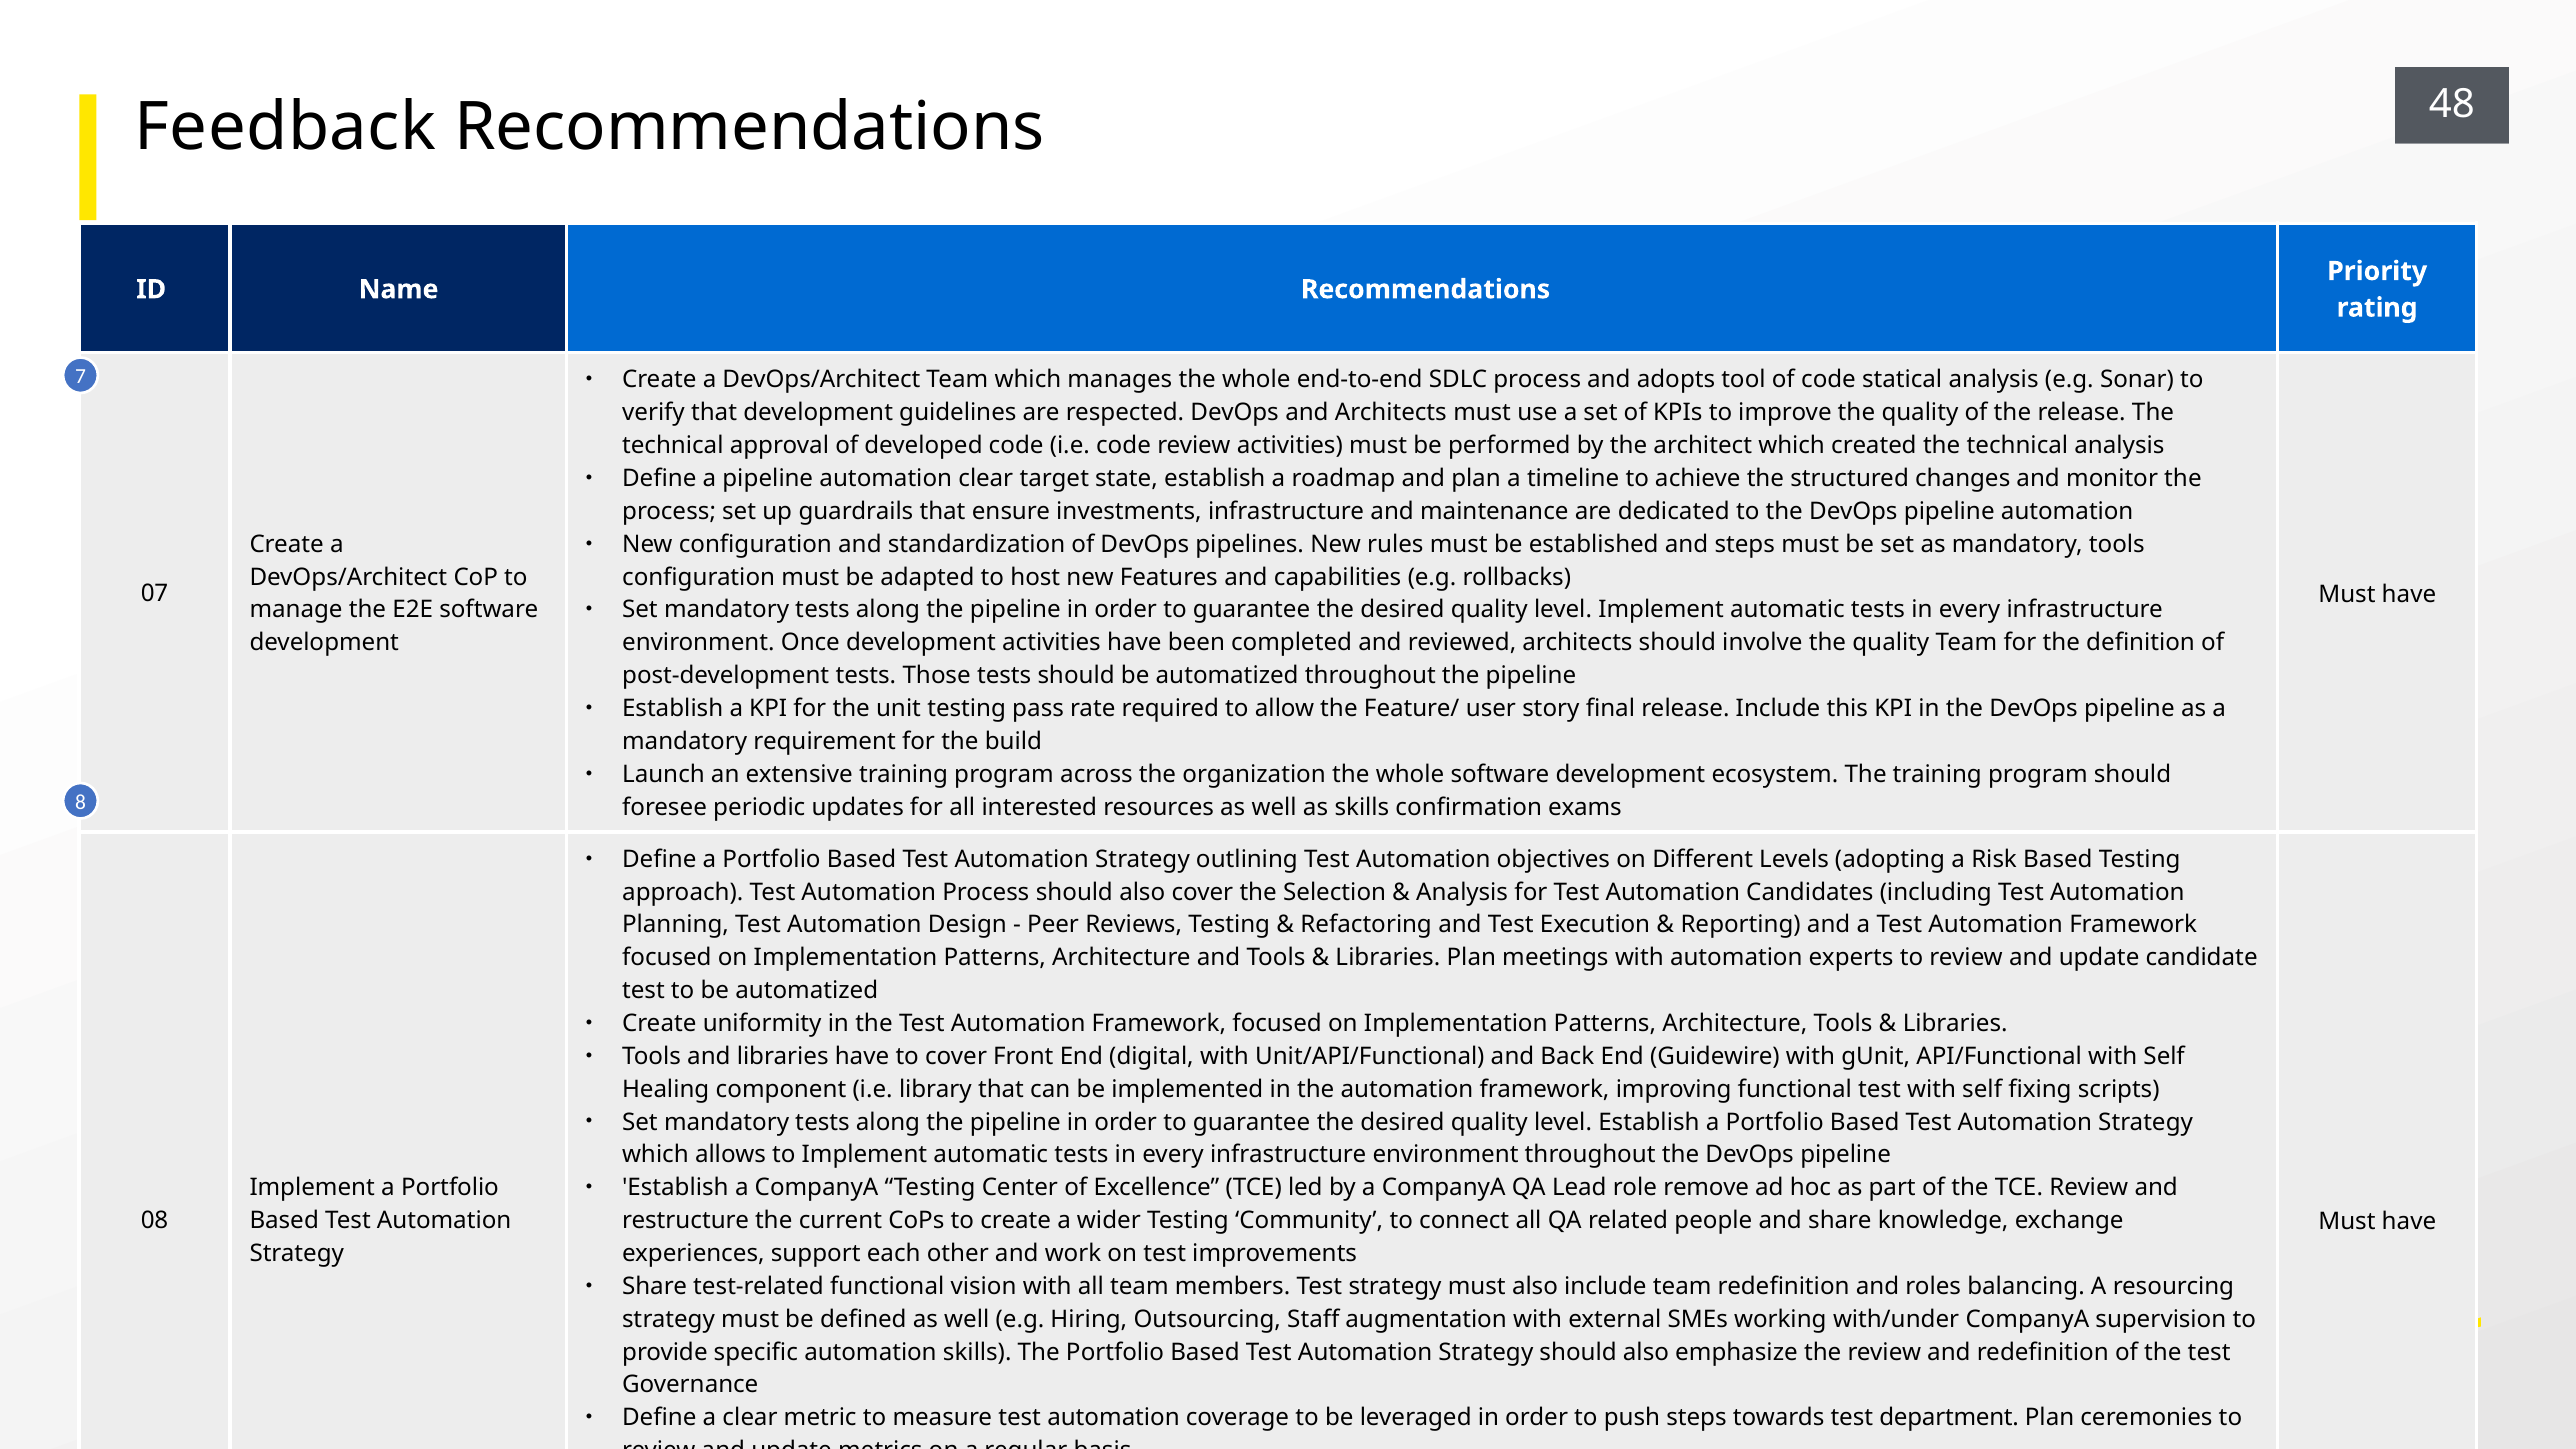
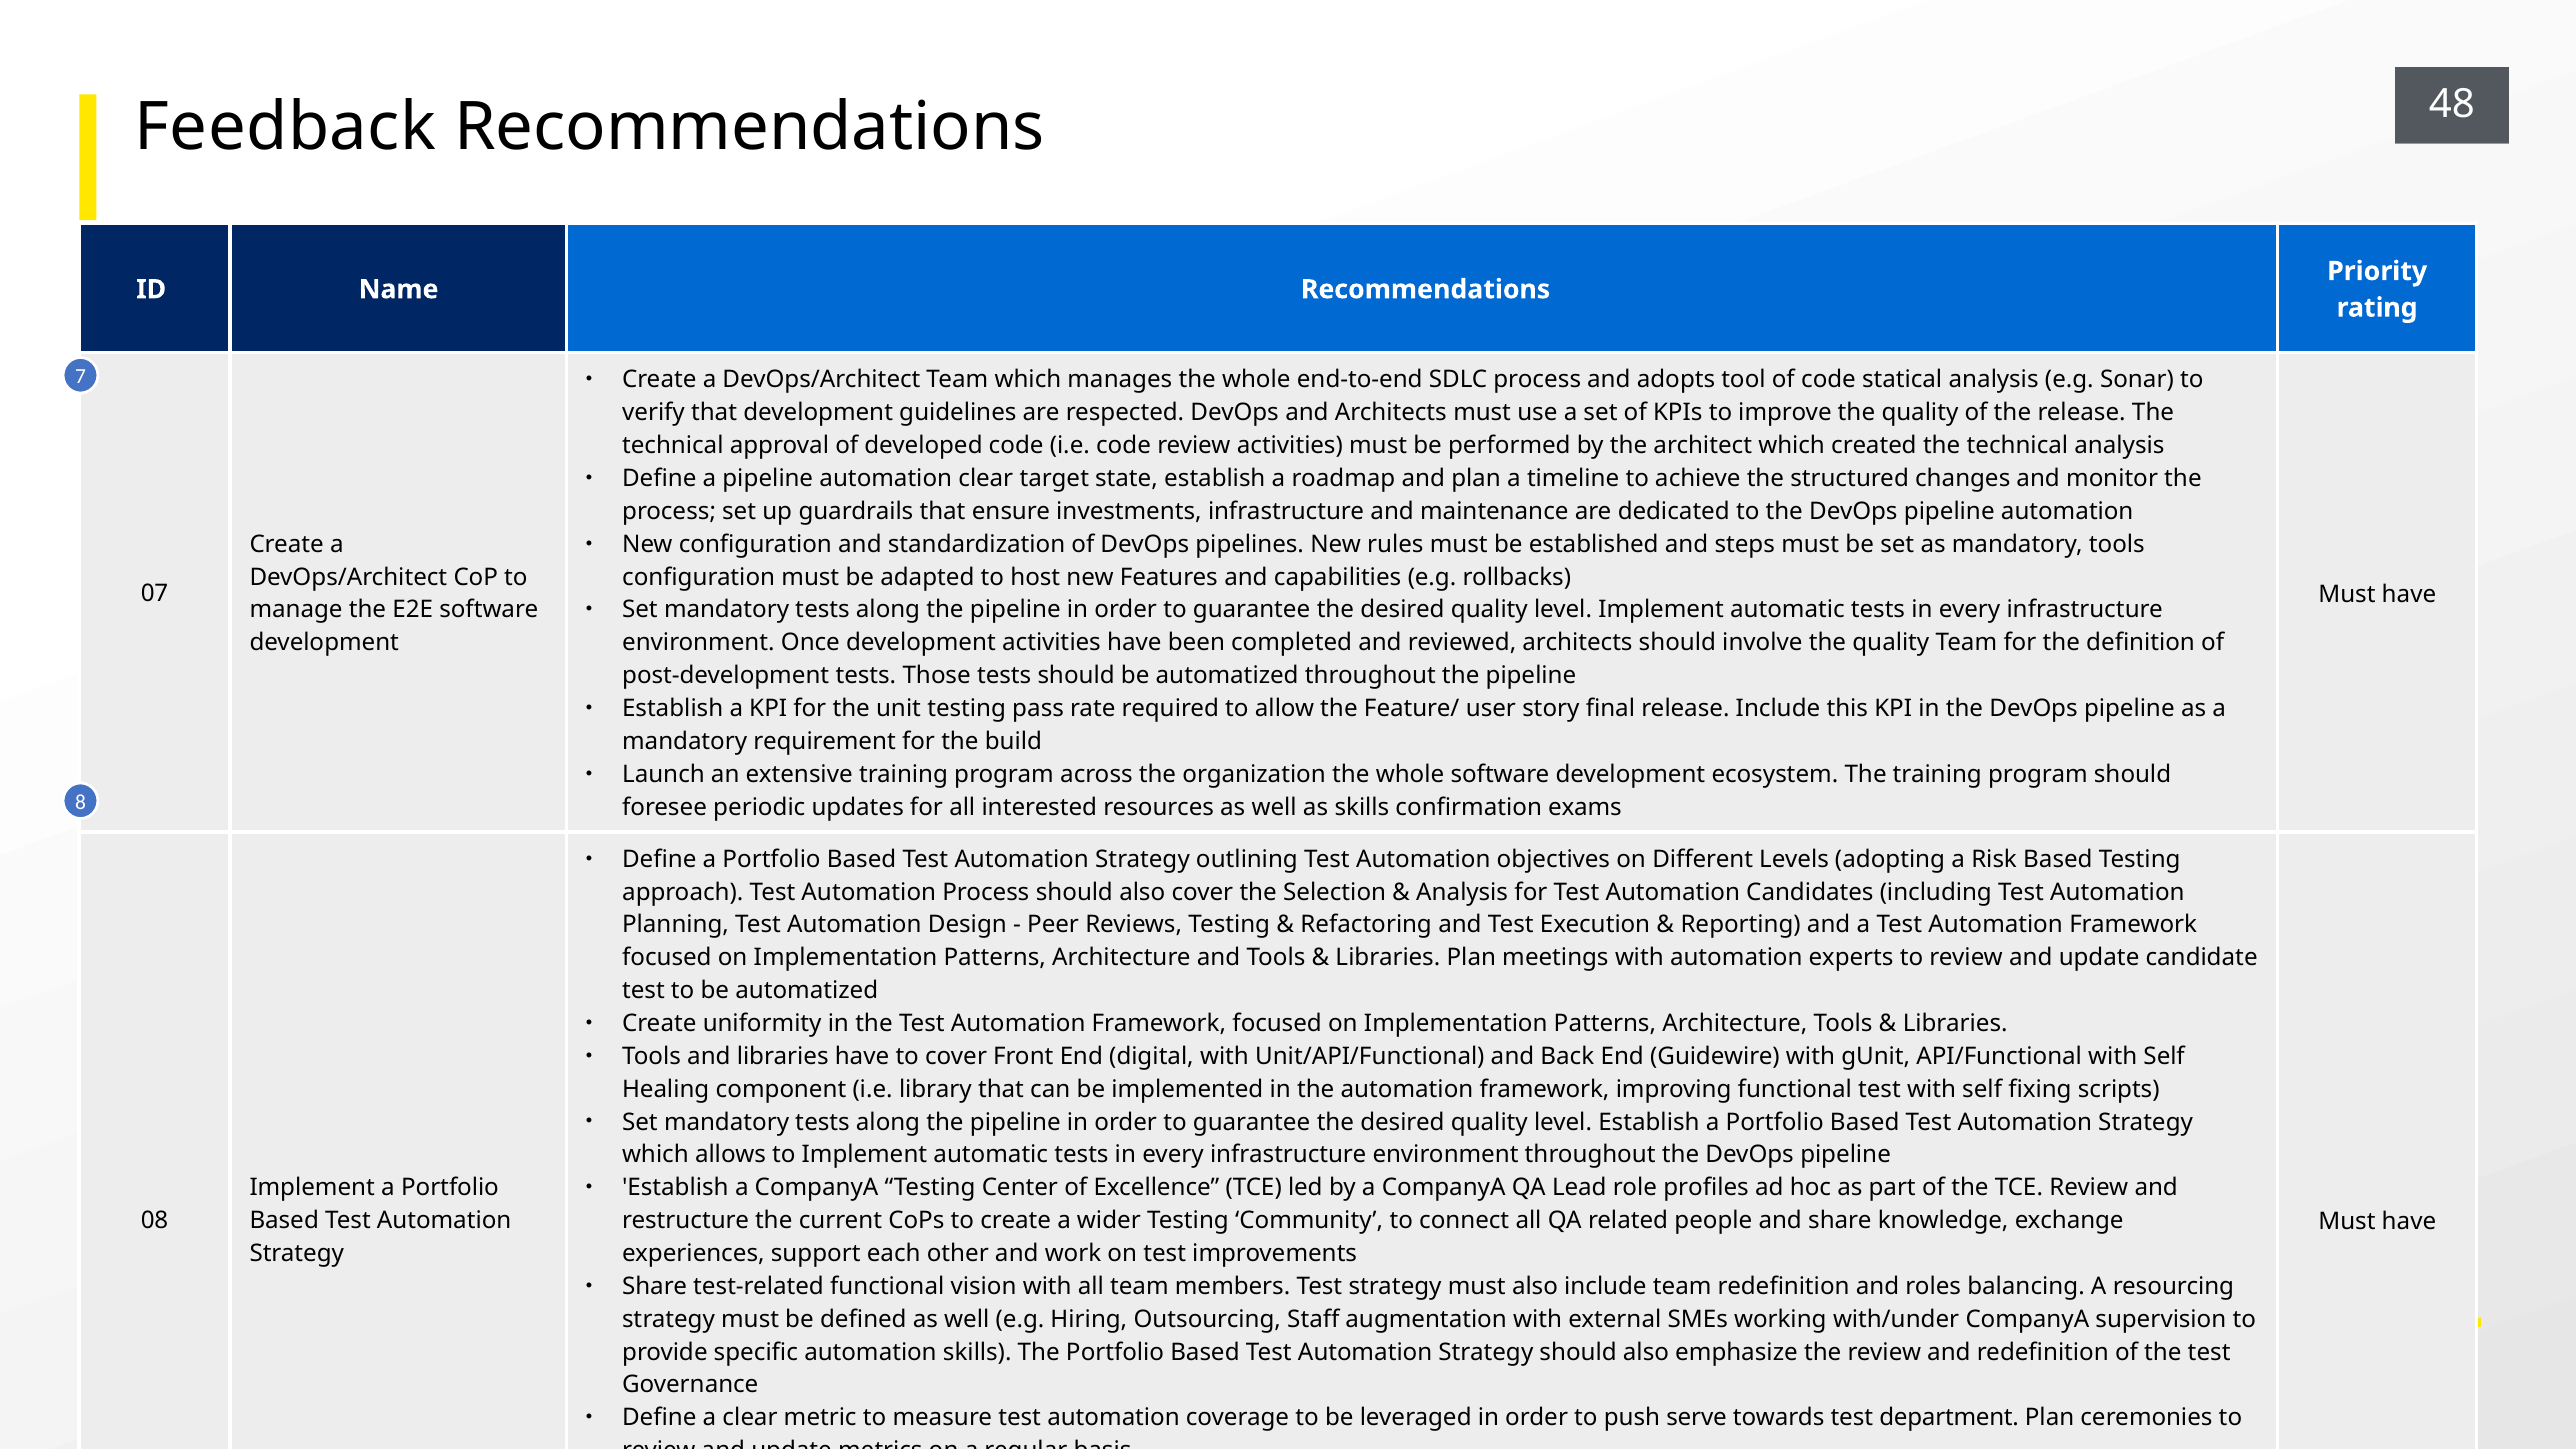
remove: remove -> profiles (1706, 1188)
push steps: steps -> serve (1697, 1418)
